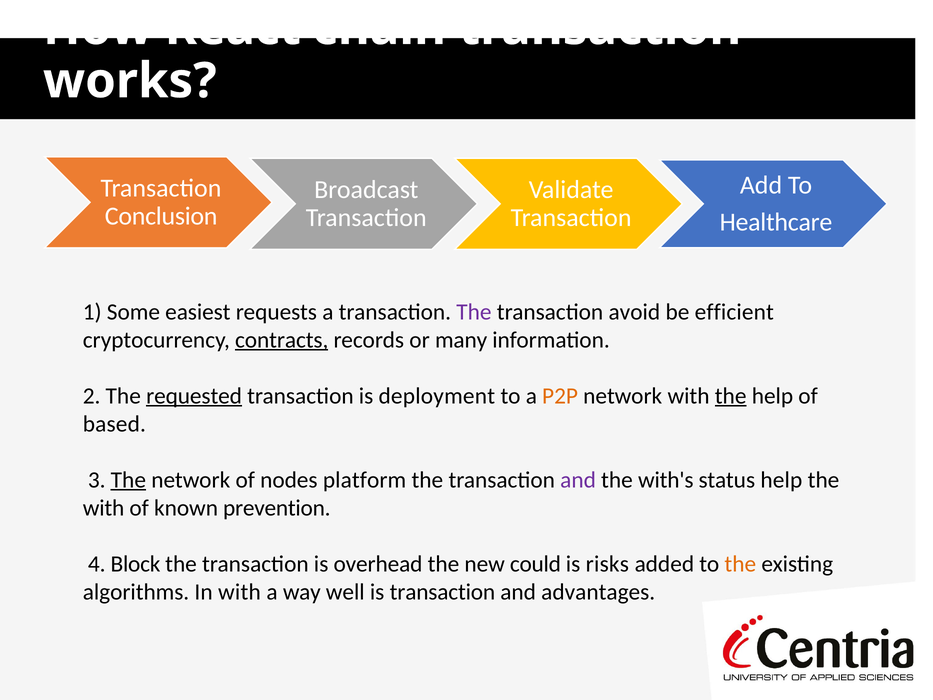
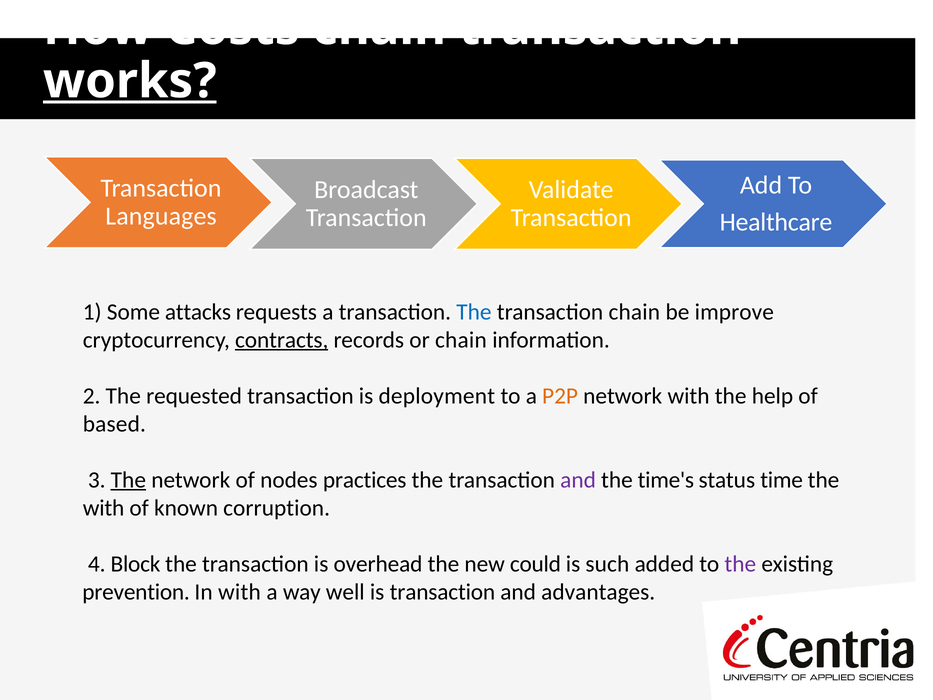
React: React -> Costs (232, 28)
works underline: none -> present (130, 81)
Conclusion: Conclusion -> Languages (161, 216)
easiest: easiest -> attacks (198, 312)
The colour: purple -> blue (474, 312)
transaction avoid: avoid -> chain (634, 312)
efficient: efficient -> improve (734, 312)
or many: many -> chain (461, 340)
requested underline: present -> none (194, 396)
the underline: present -> none (731, 396)
platform: platform -> practices (365, 480)
with's: with's -> time's (666, 480)
status help: help -> time (782, 480)
prevention: prevention -> corruption (277, 508)
risks: risks -> such (607, 564)
the colour: orange -> purple (740, 564)
algorithms: algorithms -> prevention (136, 592)
